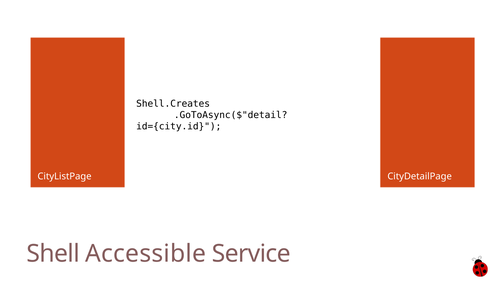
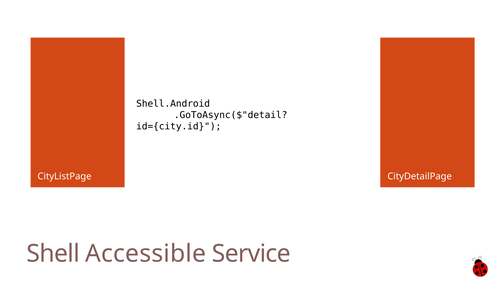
Shell.Creates: Shell.Creates -> Shell.Android (173, 104)
